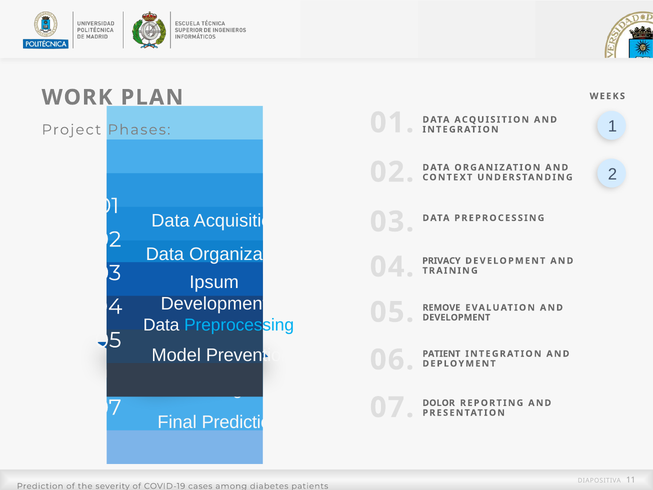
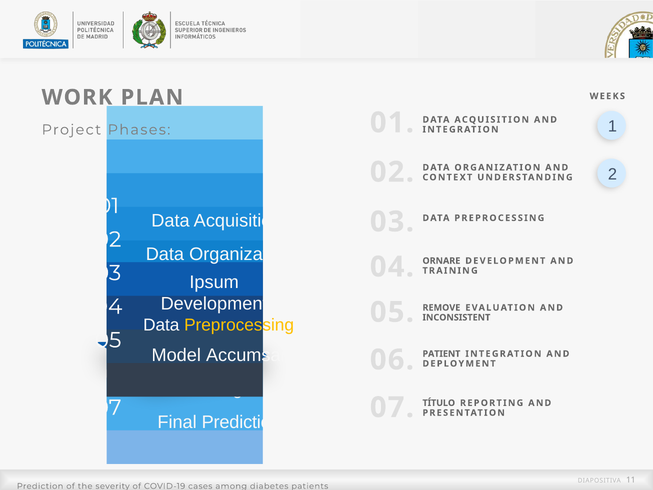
PRIVACY: PRIVACY -> ORNARE (441, 261)
DEVELOPMENT: DEVELOPMENT -> INCONSISTENT (456, 317)
Preprocessing colour: light blue -> yellow (239, 325)
Prevention: Prevention -> Accumsan (248, 355)
DOLOR: DOLOR -> TÍTULO (439, 403)
